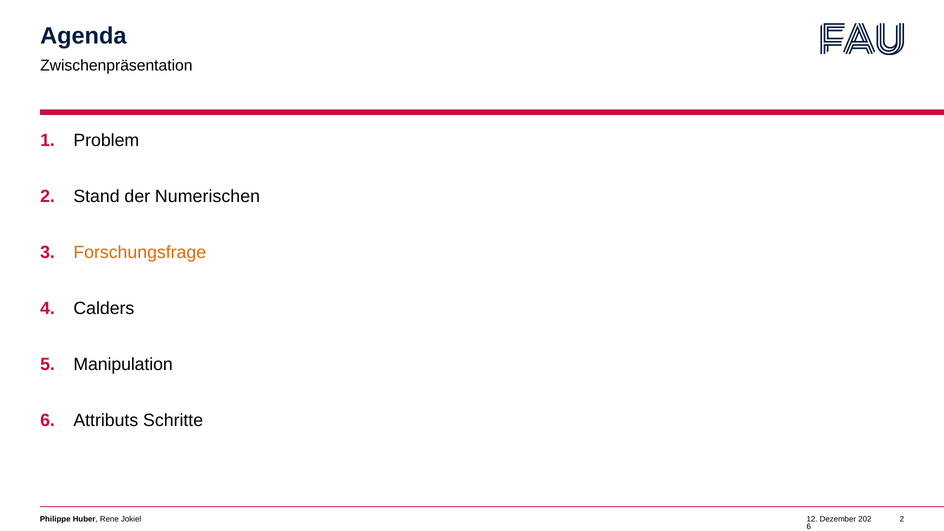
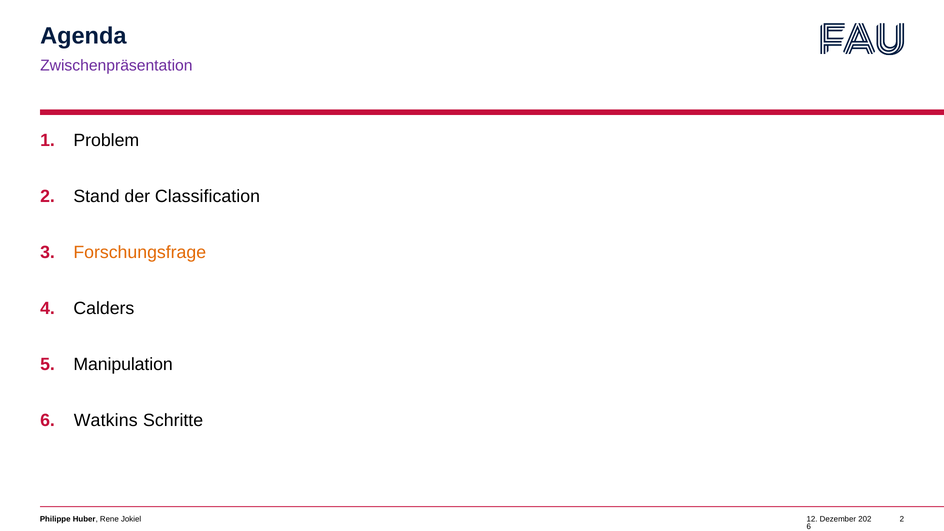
Zwischenpräsentation colour: black -> purple (116, 66)
Numerischen: Numerischen -> Classification (208, 196)
Attributs: Attributs -> Watkins (106, 420)
